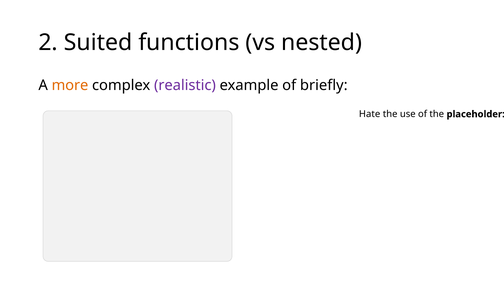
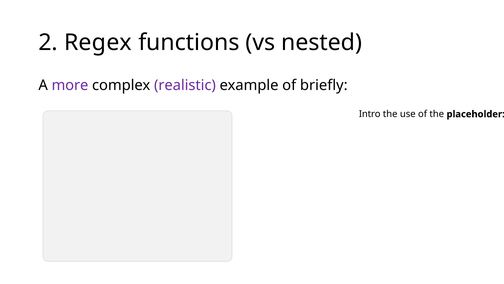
Suited: Suited -> Regex (98, 42)
more colour: orange -> purple (70, 85)
Hate: Hate -> Intro (370, 114)
